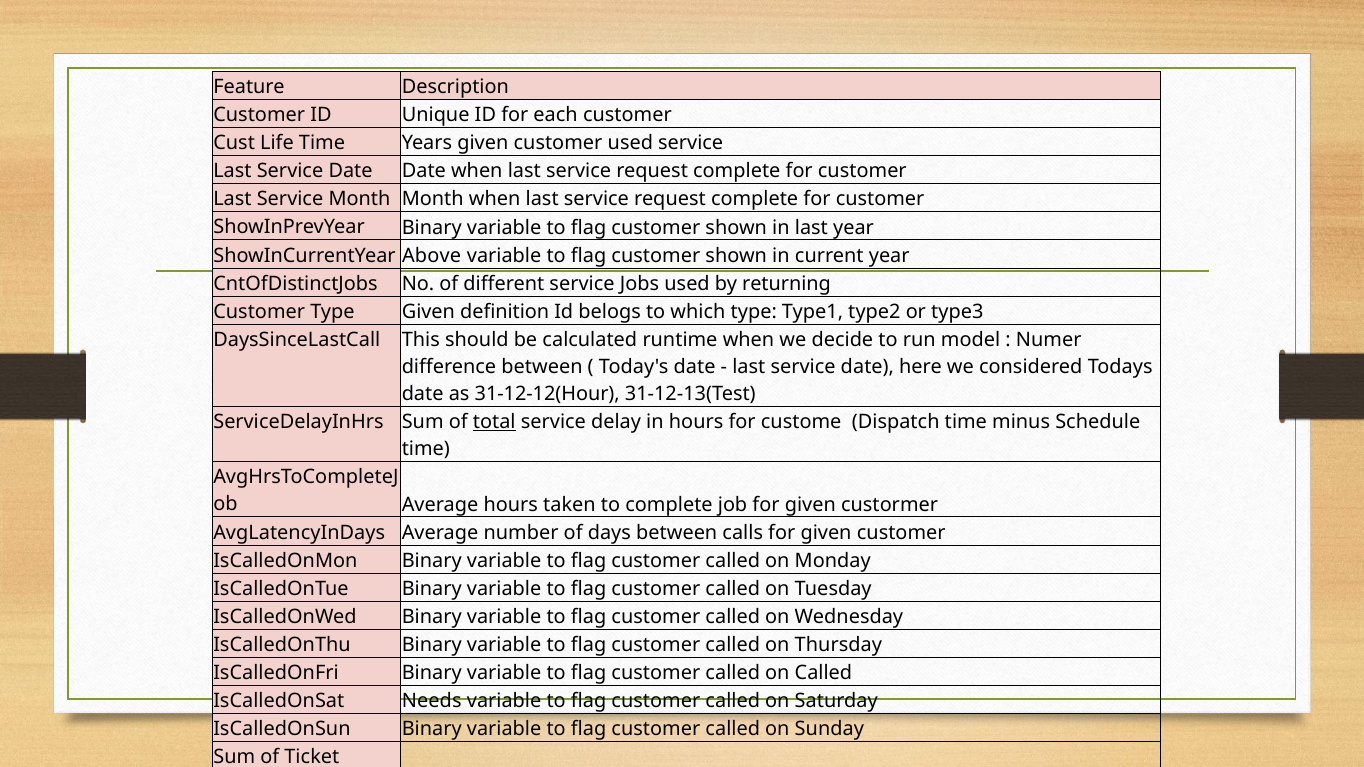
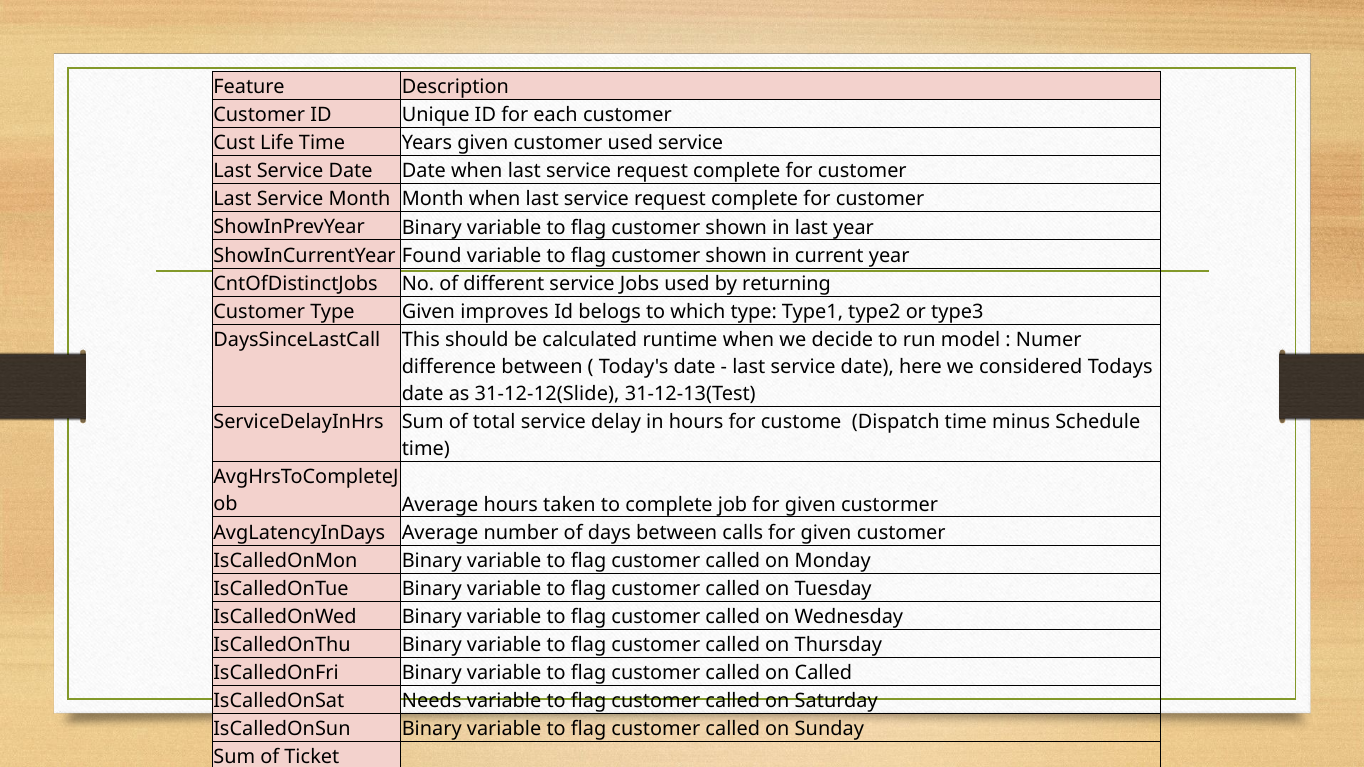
Above: Above -> Found (432, 256)
definition: definition -> improves (505, 312)
31-12-12(Hour: 31-12-12(Hour -> 31-12-12(Slide (547, 394)
total underline: present -> none (494, 422)
